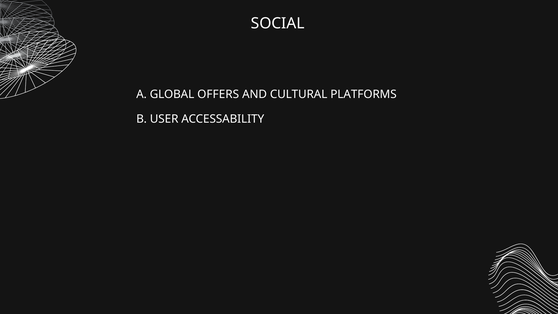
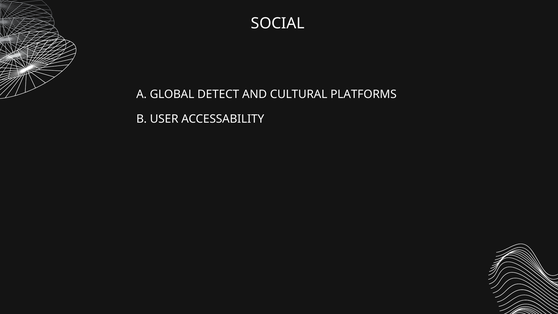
OFFERS: OFFERS -> DETECT (218, 94)
